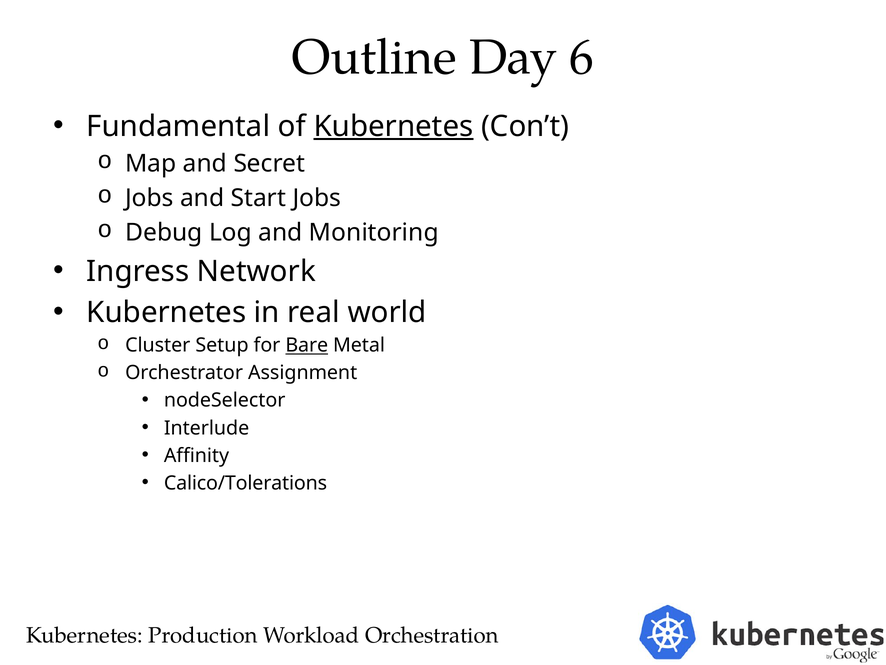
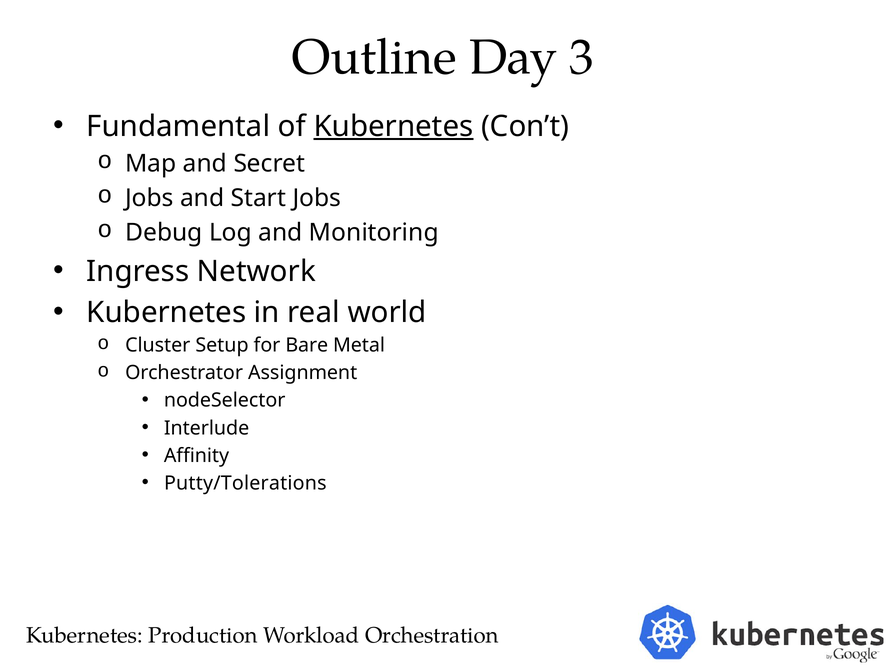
6: 6 -> 3 (582, 57)
Bare underline: present -> none (307, 345)
Calico/Tolerations: Calico/Tolerations -> Putty/Tolerations (245, 483)
